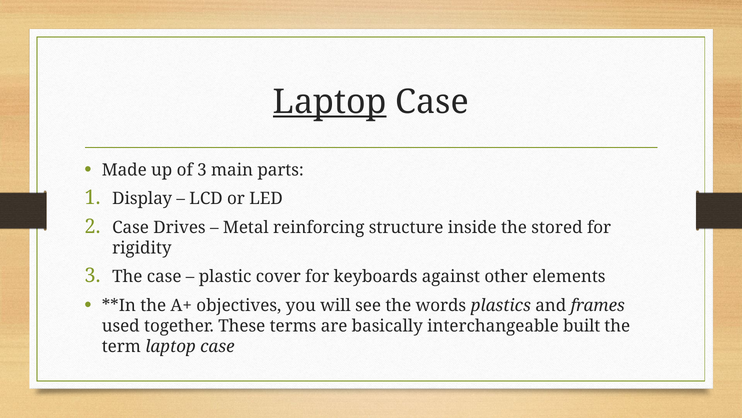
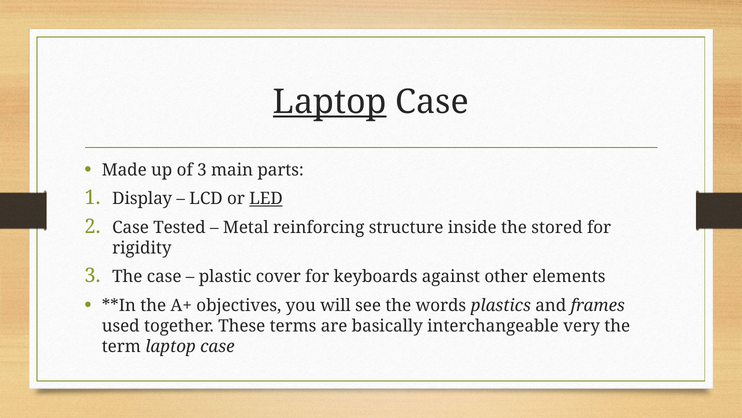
LED underline: none -> present (266, 199)
Drives: Drives -> Tested (179, 227)
built: built -> very (582, 326)
